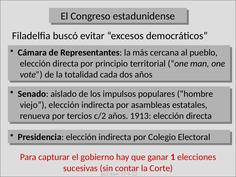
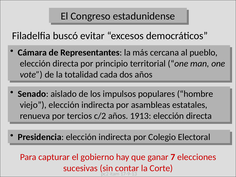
1: 1 -> 7 (173, 157)
